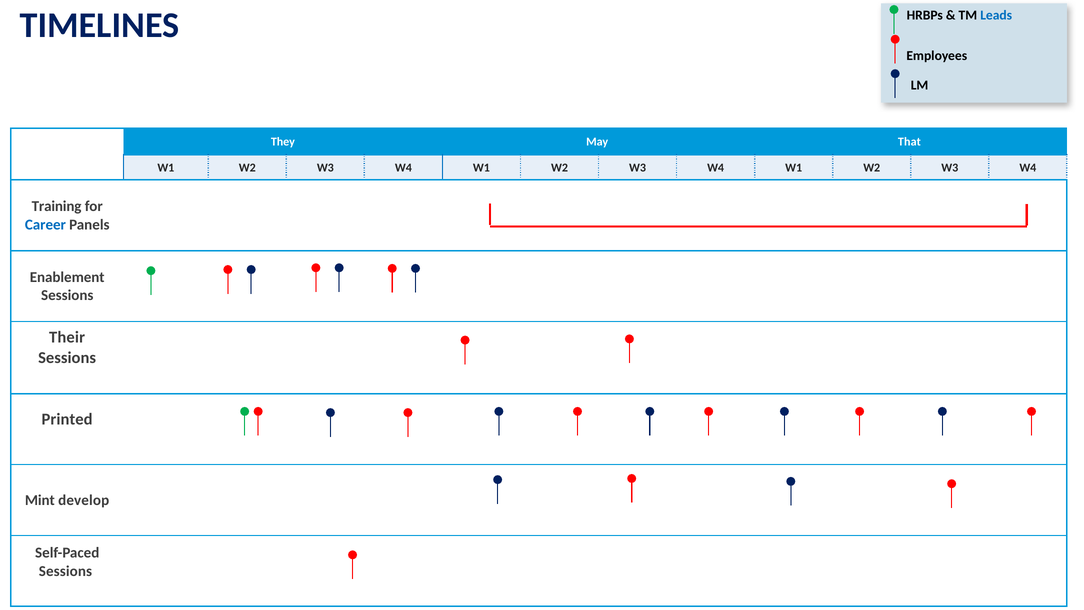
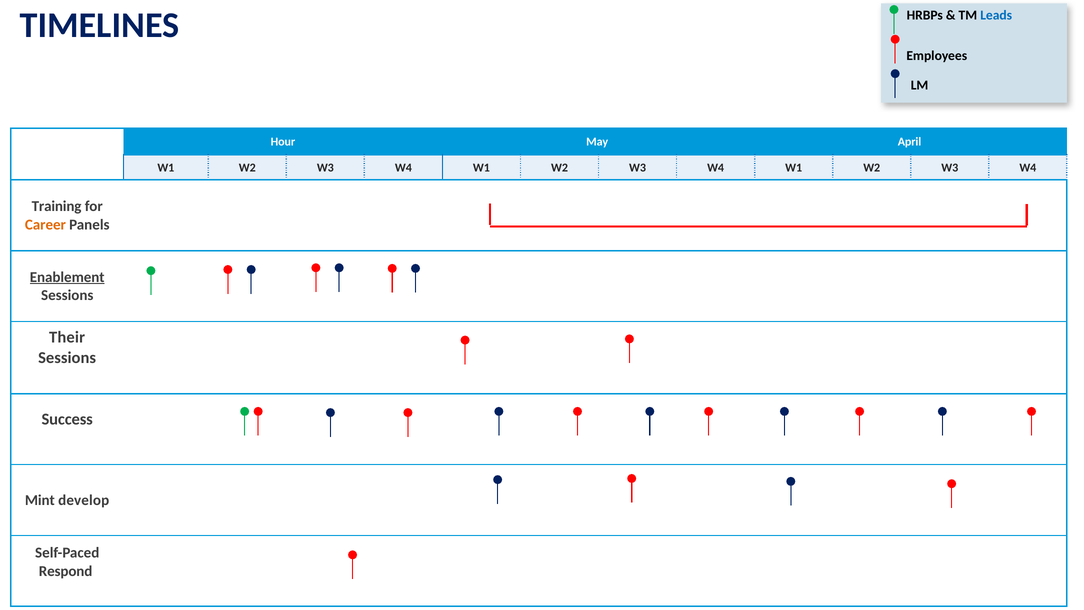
They: They -> Hour (283, 142)
That: That -> April (910, 142)
Career colour: blue -> orange (45, 224)
Enablement underline: none -> present (67, 277)
Printed: Printed -> Success (67, 419)
Sessions: Sessions -> Respond (66, 571)
